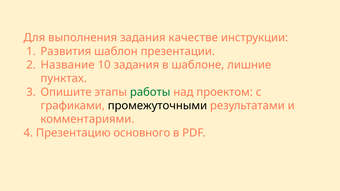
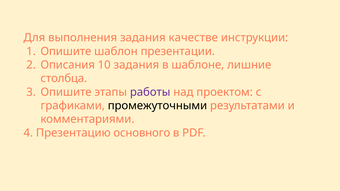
Развития: Развития -> Опишите (66, 51)
Название: Название -> Описания (68, 65)
пунктах: пунктах -> столбца (64, 79)
работы colour: green -> purple (150, 92)
